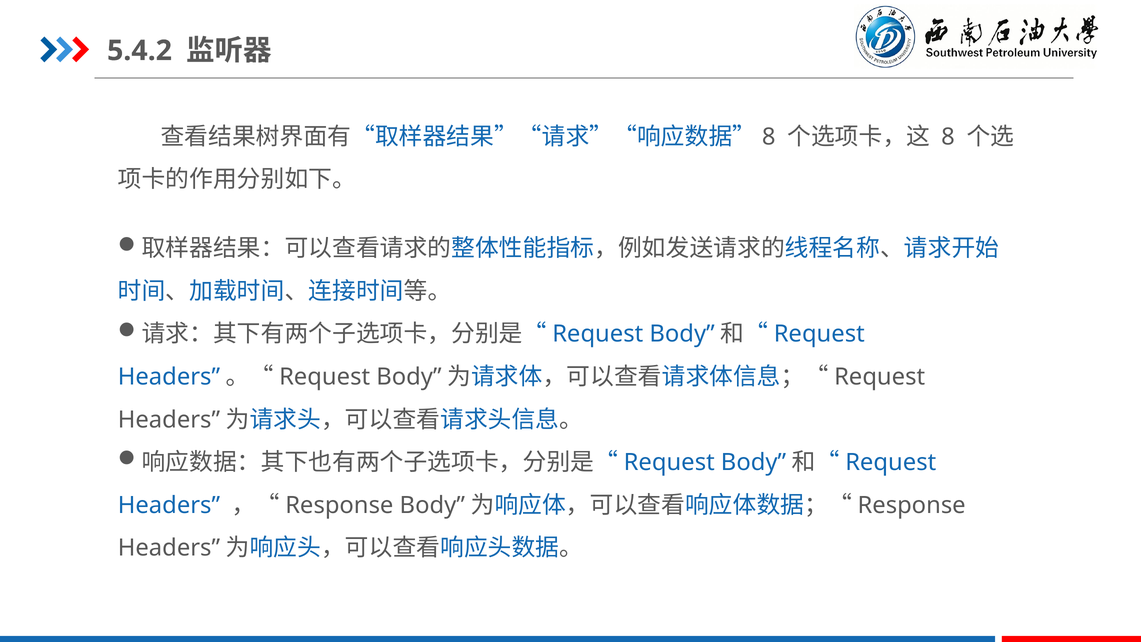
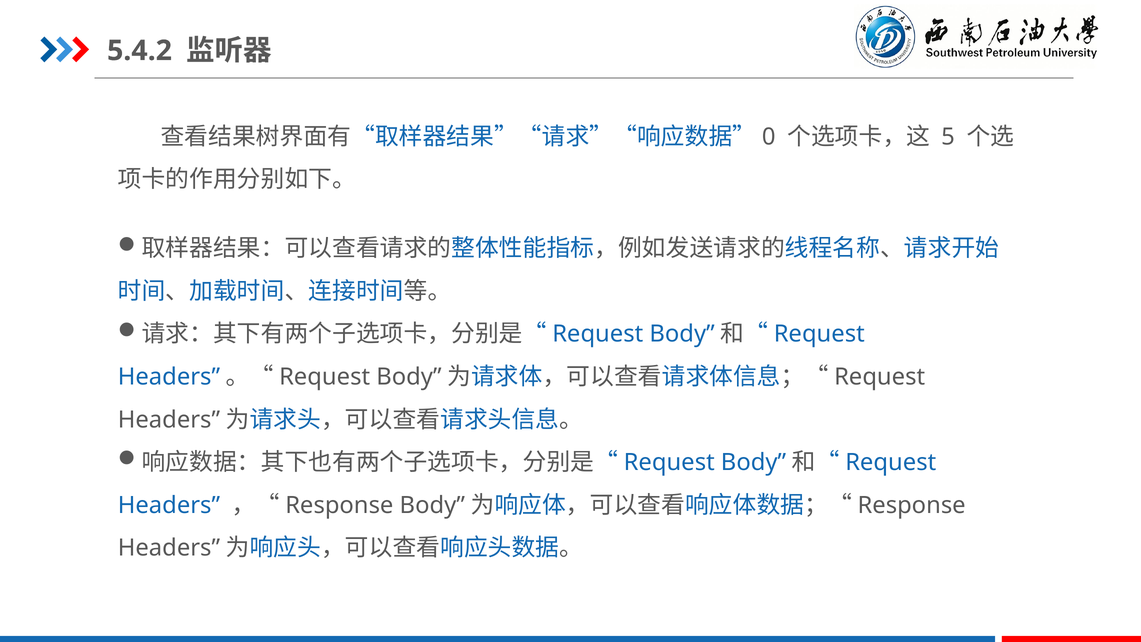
8: 8 -> 0 (769, 137)
8: 8 -> 5 (948, 137)
